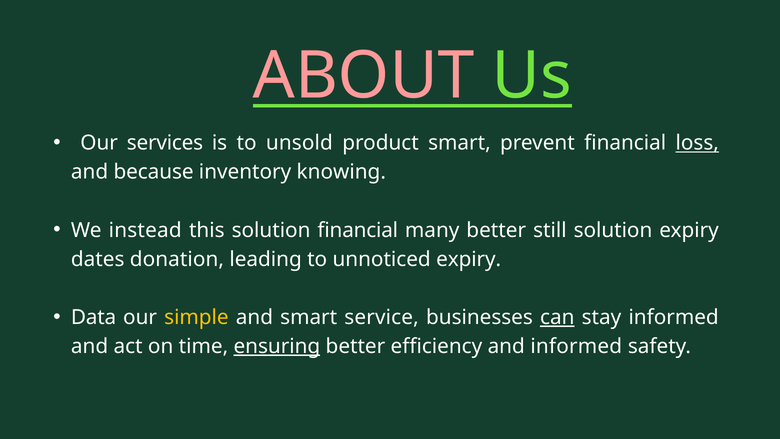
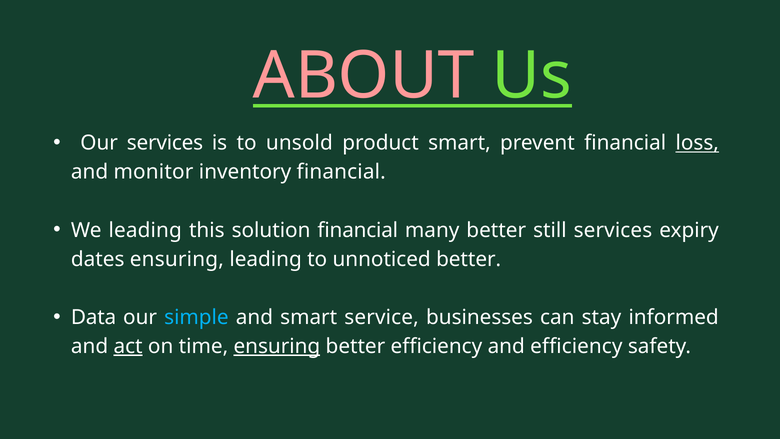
because: because -> monitor (153, 172)
inventory knowing: knowing -> financial (341, 172)
We instead: instead -> leading (145, 230)
still solution: solution -> services (613, 230)
dates donation: donation -> ensuring (177, 259)
unnoticed expiry: expiry -> better (469, 259)
simple colour: yellow -> light blue (196, 317)
can underline: present -> none (557, 317)
act underline: none -> present (128, 346)
and informed: informed -> efficiency (576, 346)
